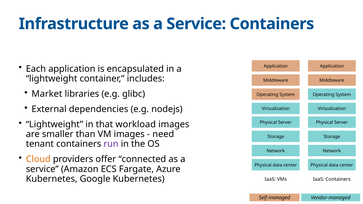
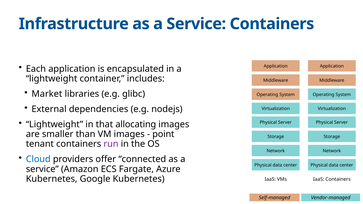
workload: workload -> allocating (136, 125)
need: need -> point (163, 134)
Cloud colour: orange -> blue (38, 159)
